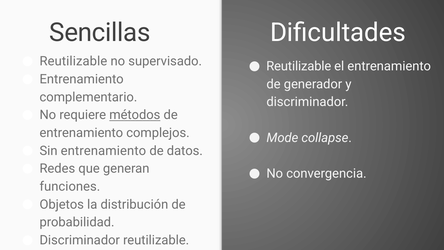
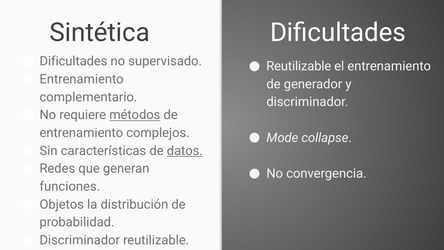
Sencillas: Sencillas -> Sintética (100, 33)
Reutilizable: Reutilizable -> Dificultades (73, 61)
Sin entrenamiento: entrenamiento -> características (103, 151)
datos underline: none -> present (185, 151)
